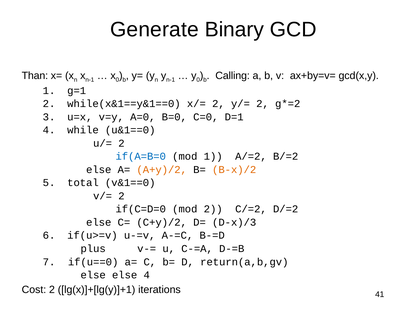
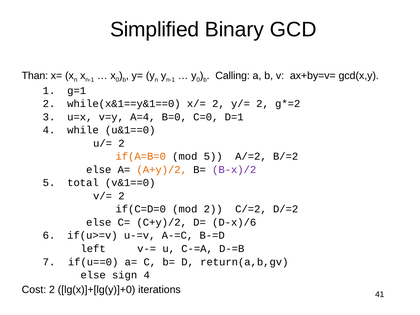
Generate: Generate -> Simplified (155, 29)
A=0: A=0 -> A=4 (143, 117)
if(A=B=0 colour: blue -> orange (141, 156)
mod 1: 1 -> 5 (213, 156)
B-x)/2 colour: orange -> purple (234, 170)
D-x)/3: D-x)/3 -> D-x)/6 (234, 222)
plus: plus -> left (93, 249)
else else: else -> sign (125, 275)
lg(x)]+[lg(y)]+1: lg(x)]+[lg(y)]+1 -> lg(x)]+[lg(y)]+0 (97, 290)
